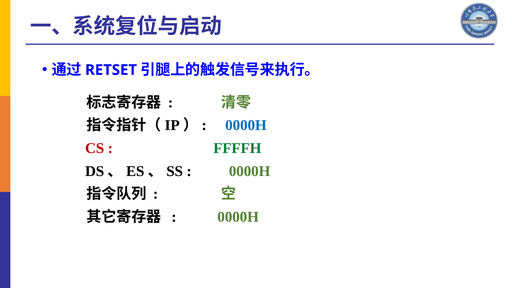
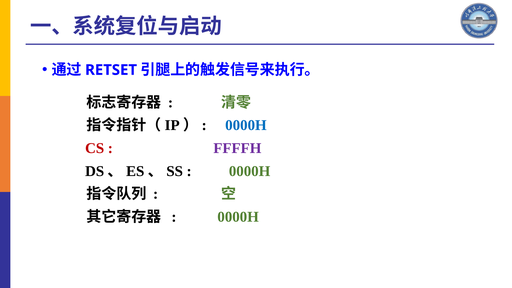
FFFFH colour: green -> purple (237, 148)
